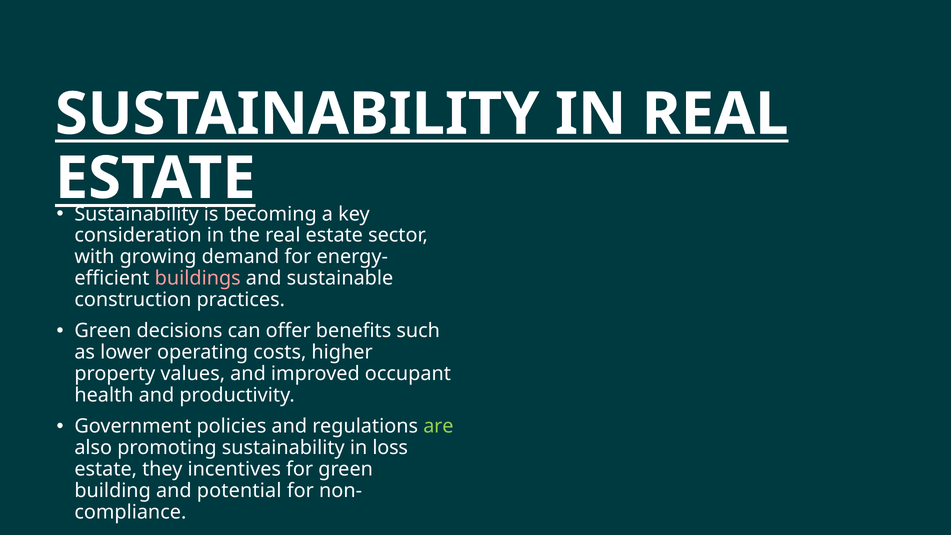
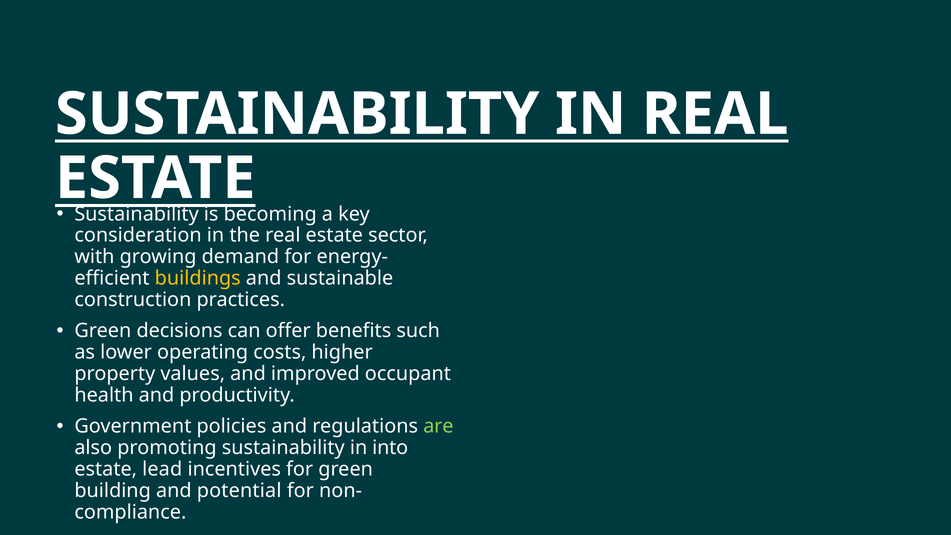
buildings colour: pink -> yellow (198, 278)
loss: loss -> into (390, 448)
they: they -> lead (162, 469)
